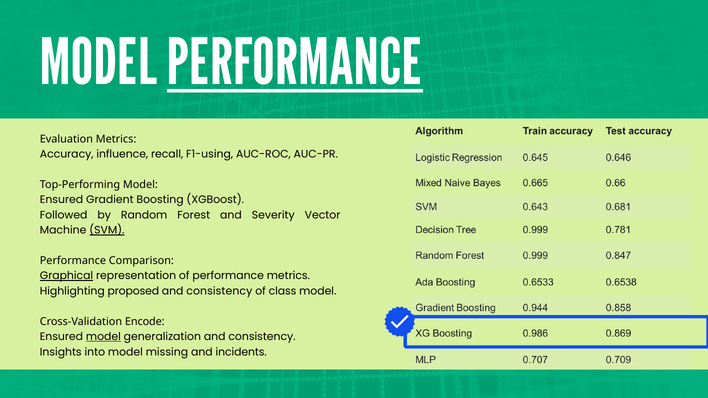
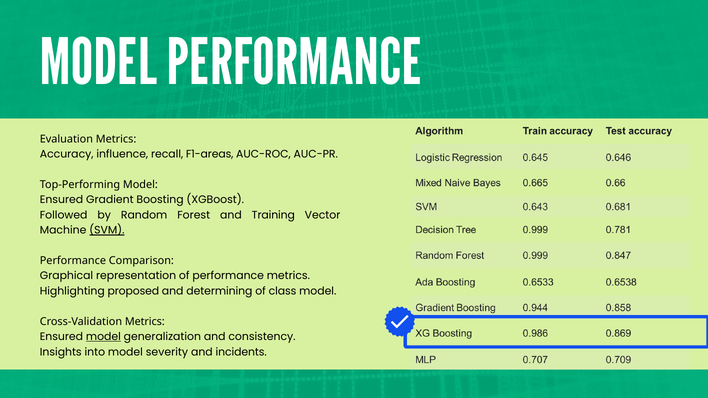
PERFORMANCE underline: present -> none (295, 63)
F1-using: F1-using -> F1-areas (210, 154)
Severity: Severity -> Training (273, 215)
Graphical underline: present -> none (66, 276)
consistency: consistency -> determining (219, 291)
Cross-Validation Encode: Encode -> Metrics (145, 322)
missing: missing -> severity (167, 352)
